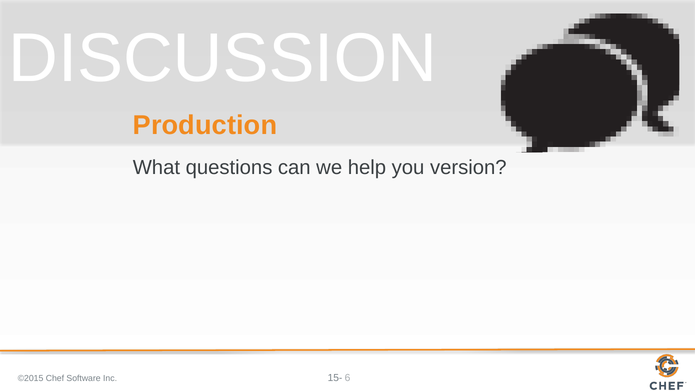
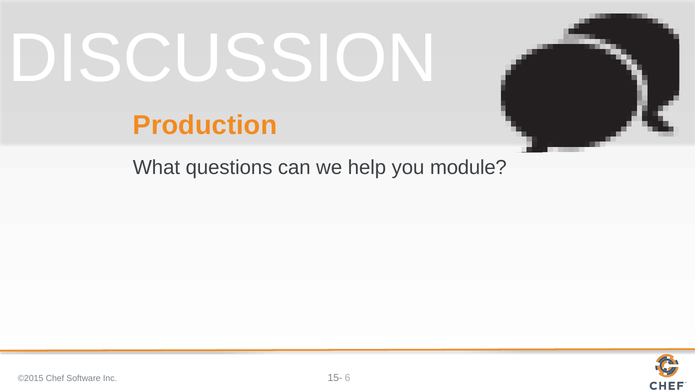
version: version -> module (468, 167)
